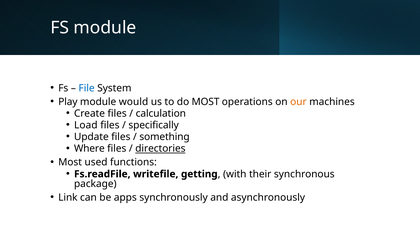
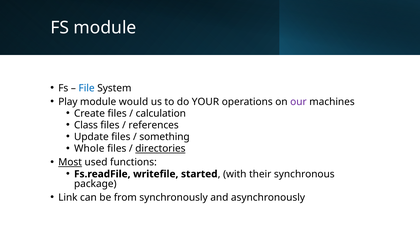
do MOST: MOST -> YOUR (205, 102)
our colour: orange -> purple (298, 102)
Load: Load -> Class (86, 125)
specifically: specifically -> references (154, 125)
Where: Where -> Whole (89, 149)
Most underline: none -> present (70, 162)
getting: getting -> started (199, 174)
apps: apps -> from (125, 198)
